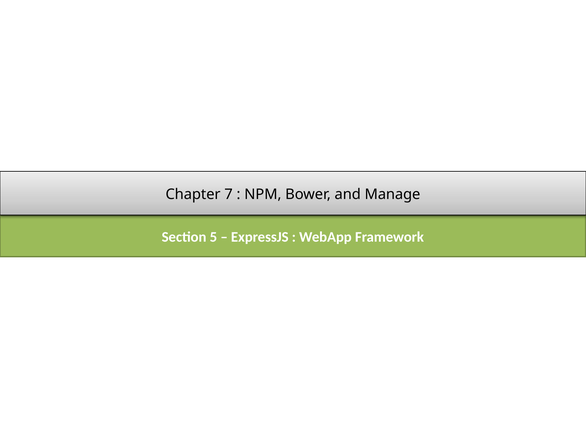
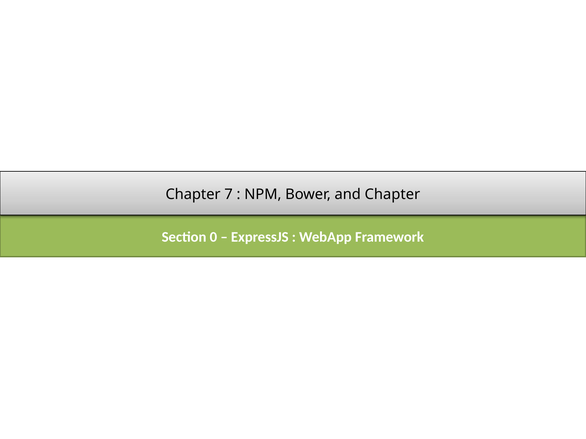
and Manage: Manage -> Chapter (392, 194)
5: 5 -> 0 (213, 237)
